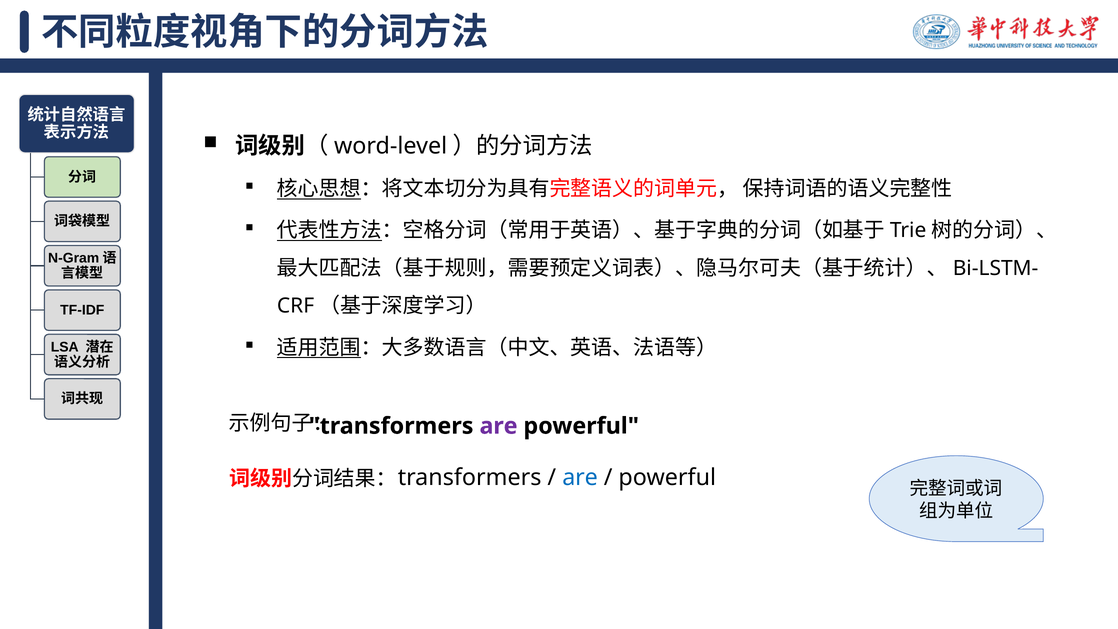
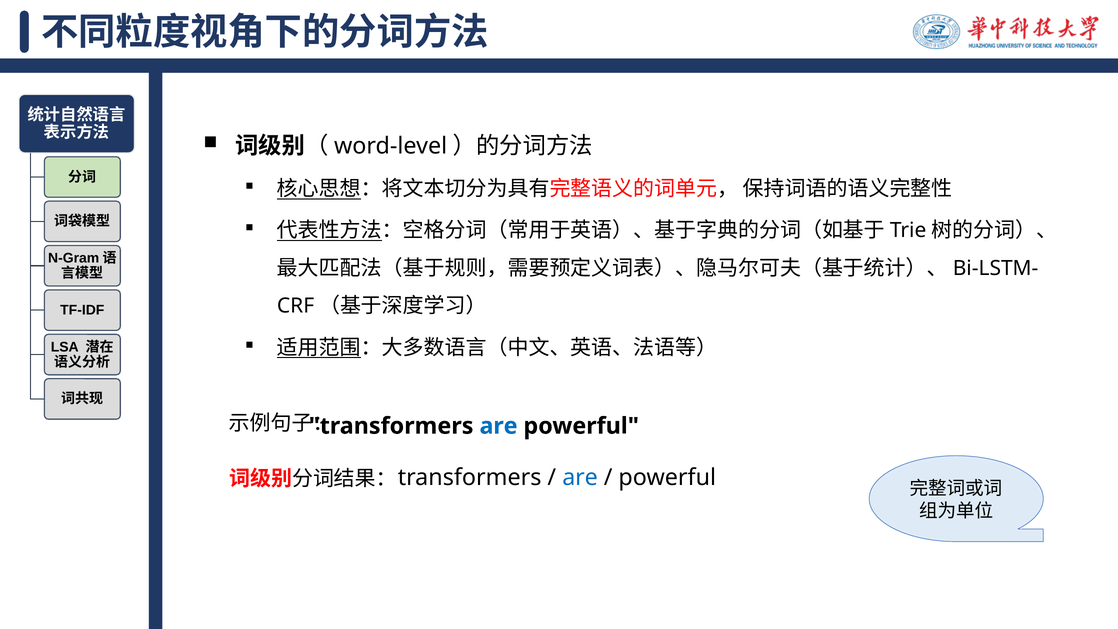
are colour: purple -> blue (499, 426)
